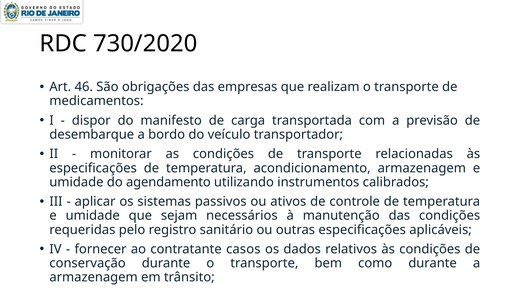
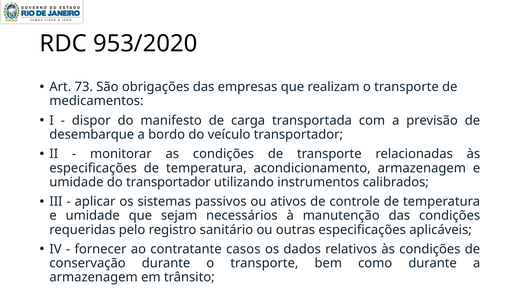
730/2020: 730/2020 -> 953/2020 (145, 44)
46: 46 -> 73 (84, 87)
do agendamento: agendamento -> transportador (168, 182)
